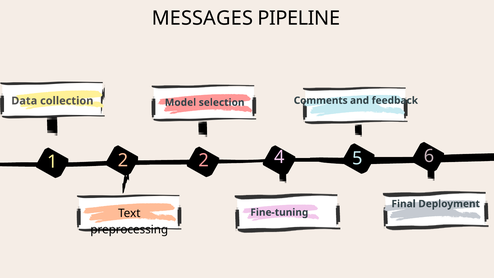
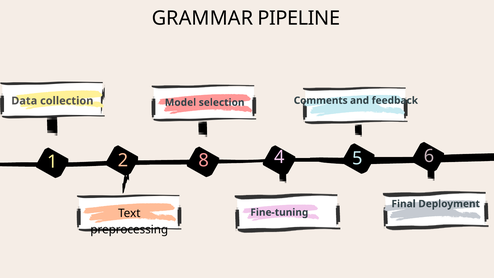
MESSAGES: MESSAGES -> GRAMMAR (202, 18)
2 2: 2 -> 8 (204, 160)
